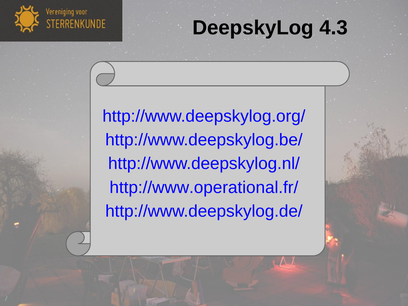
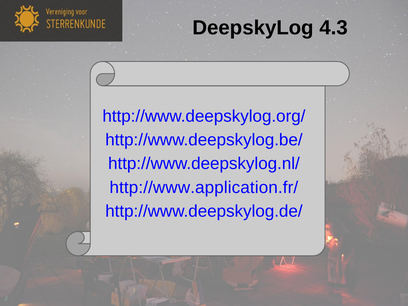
http://www.operational.fr/: http://www.operational.fr/ -> http://www.application.fr/ (204, 188)
